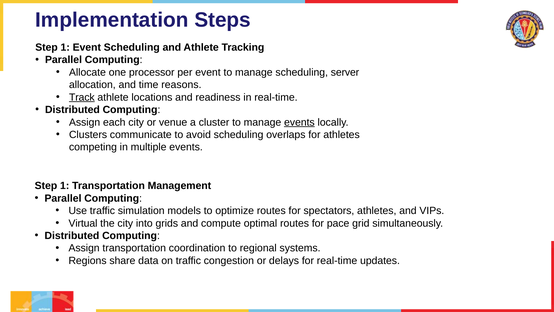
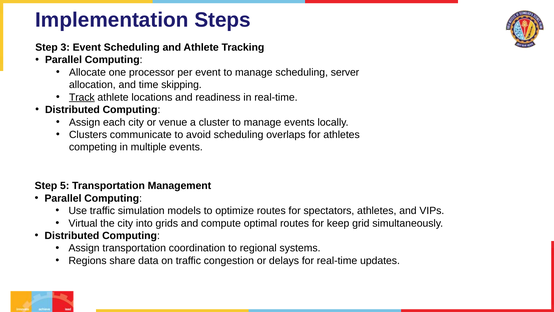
1: 1 -> 3 (65, 47)
reasons: reasons -> skipping (181, 85)
events underline: present -> none (299, 122)
1: 1 -> 5 (65, 186)
pace: pace -> keep (338, 223)
